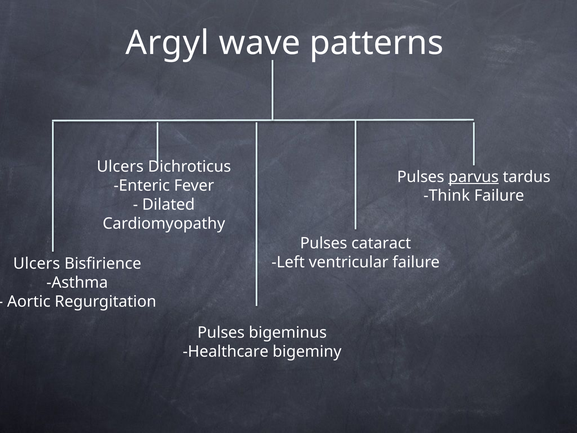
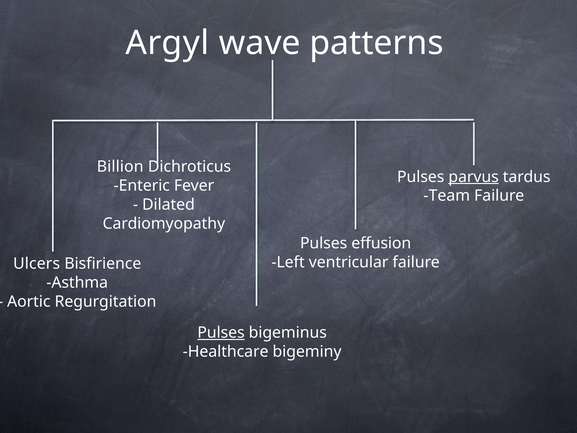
Ulcers: Ulcers -> Billion (120, 167)
Think: Think -> Team (447, 196)
cataract: cataract -> effusion (381, 243)
Pulses underline: none -> present (221, 333)
